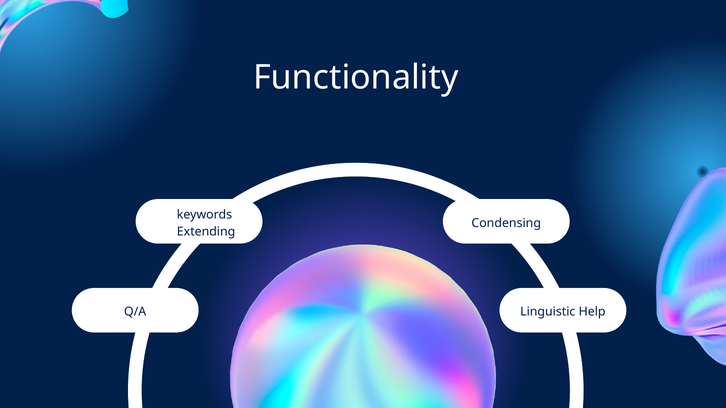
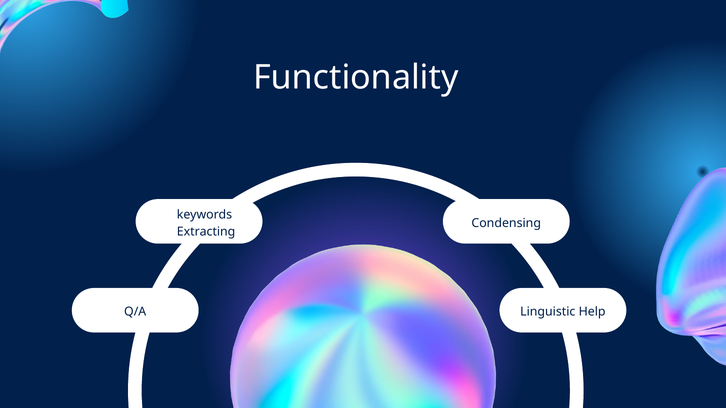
Extending: Extending -> Extracting (206, 232)
